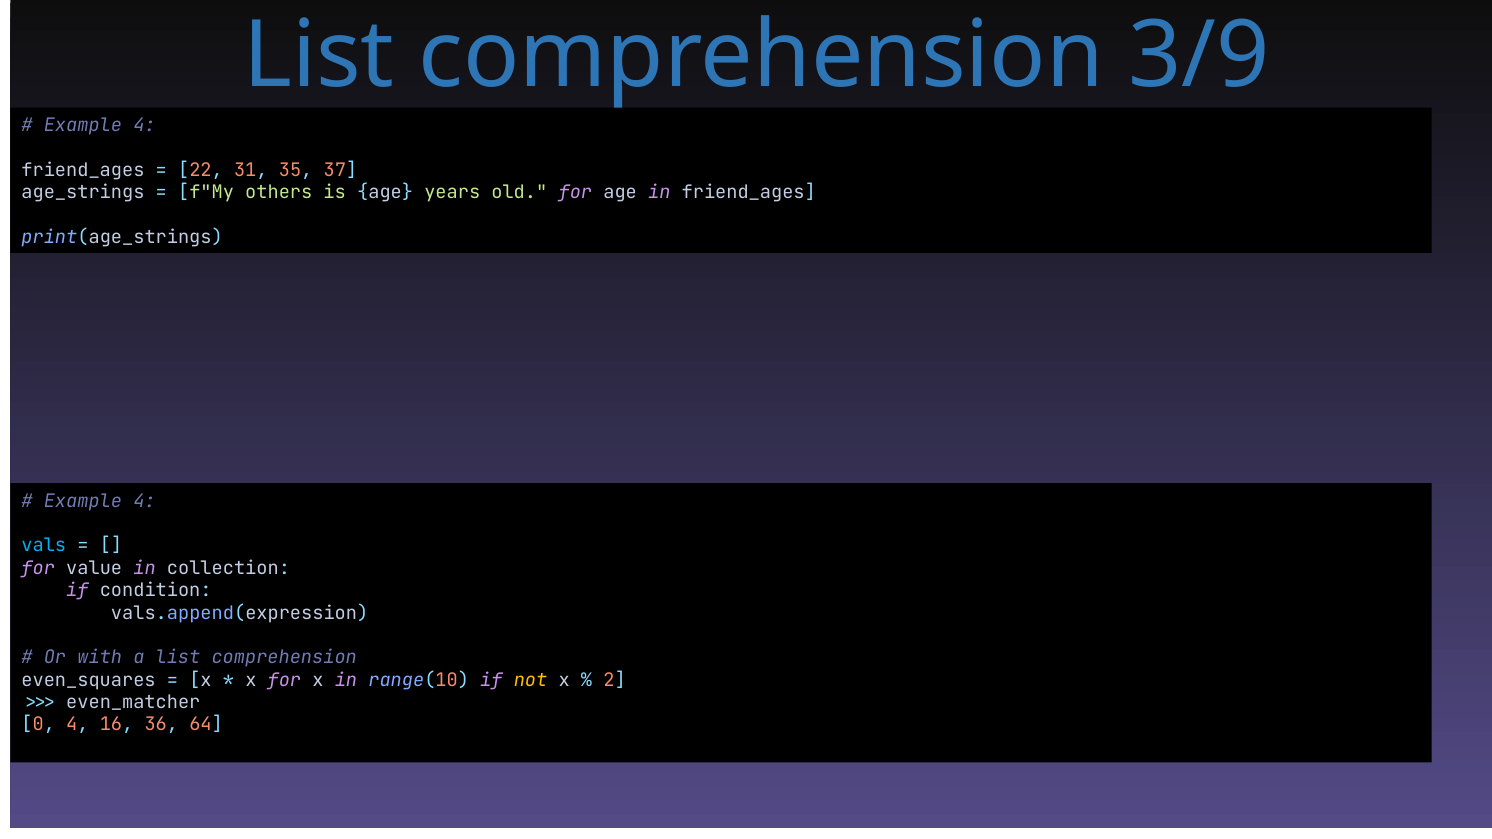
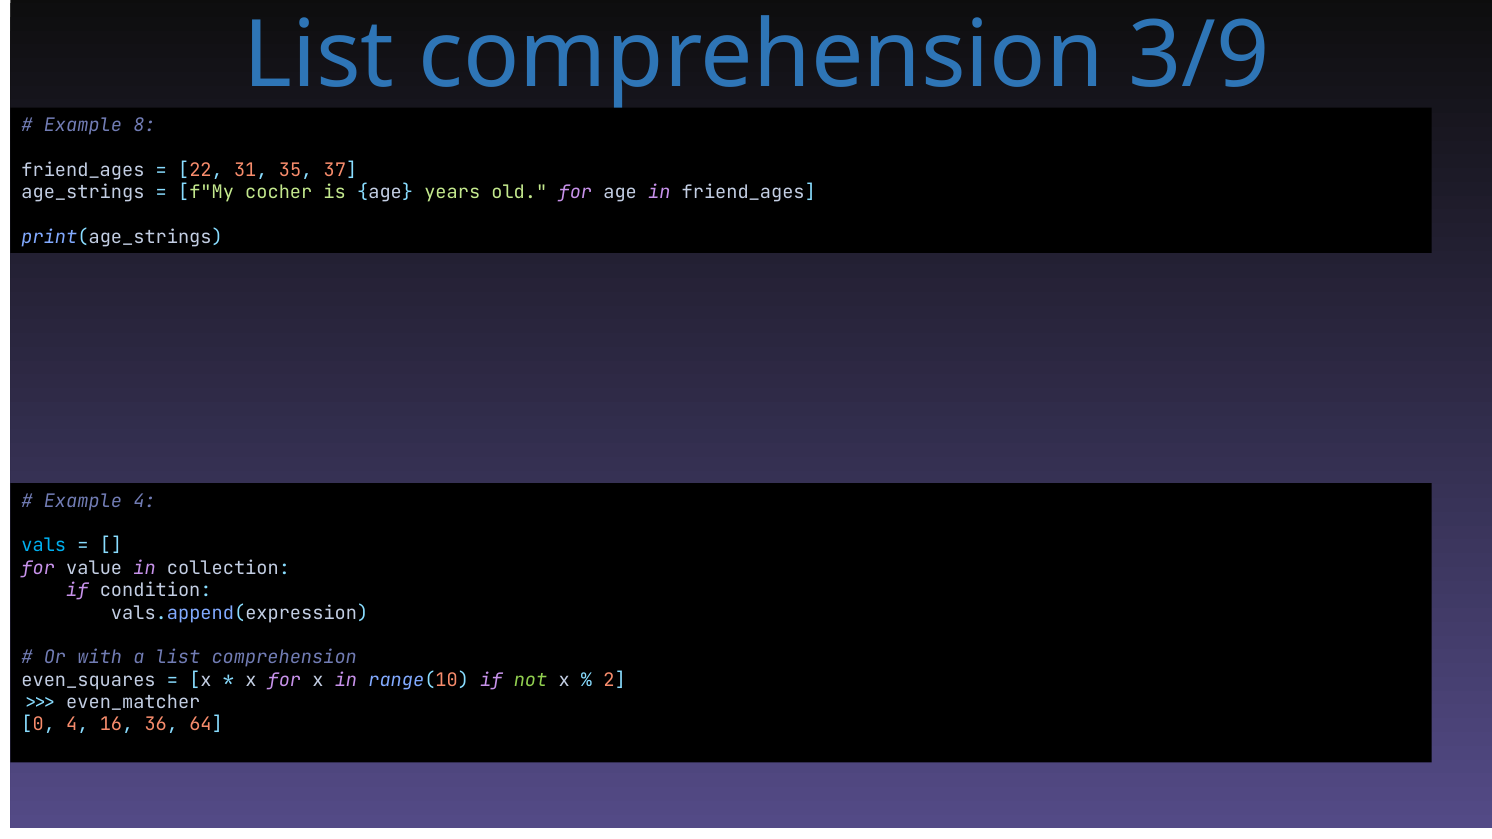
4: 4 -> 8 (144, 126)
others: others -> cocher (279, 193)
not colour: yellow -> light green (531, 680)
